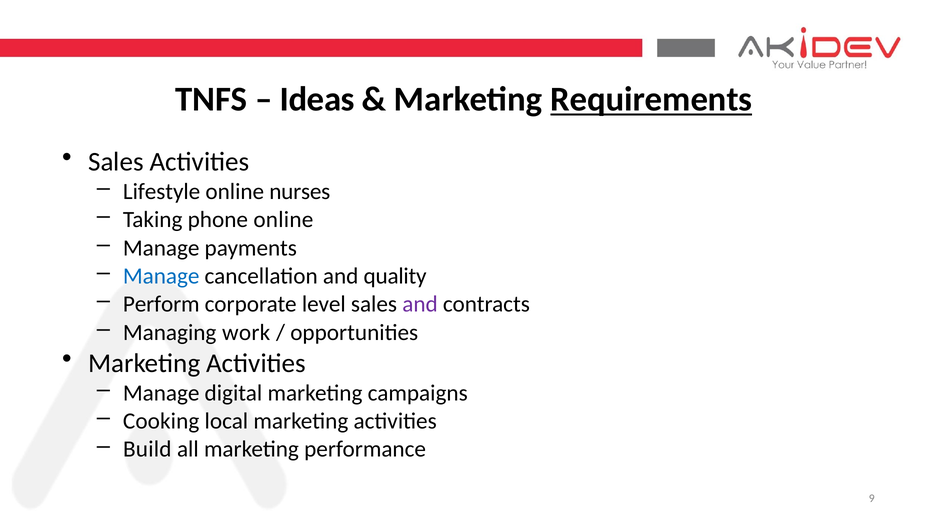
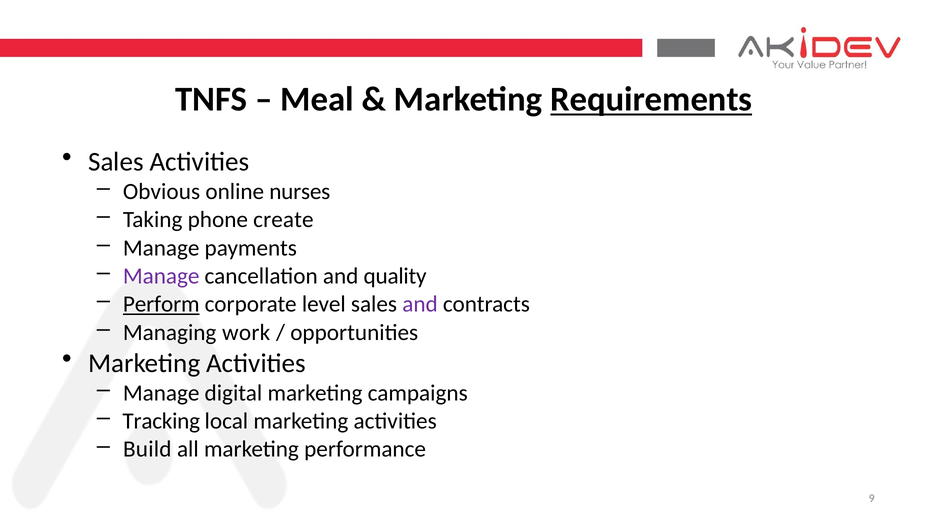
Ideas: Ideas -> Meal (317, 99)
Lifestyle: Lifestyle -> Obvious (162, 192)
phone online: online -> create (283, 220)
Manage colour: blue -> purple (161, 276)
Perform underline: none -> present (161, 304)
Cooking: Cooking -> Tracking (161, 421)
